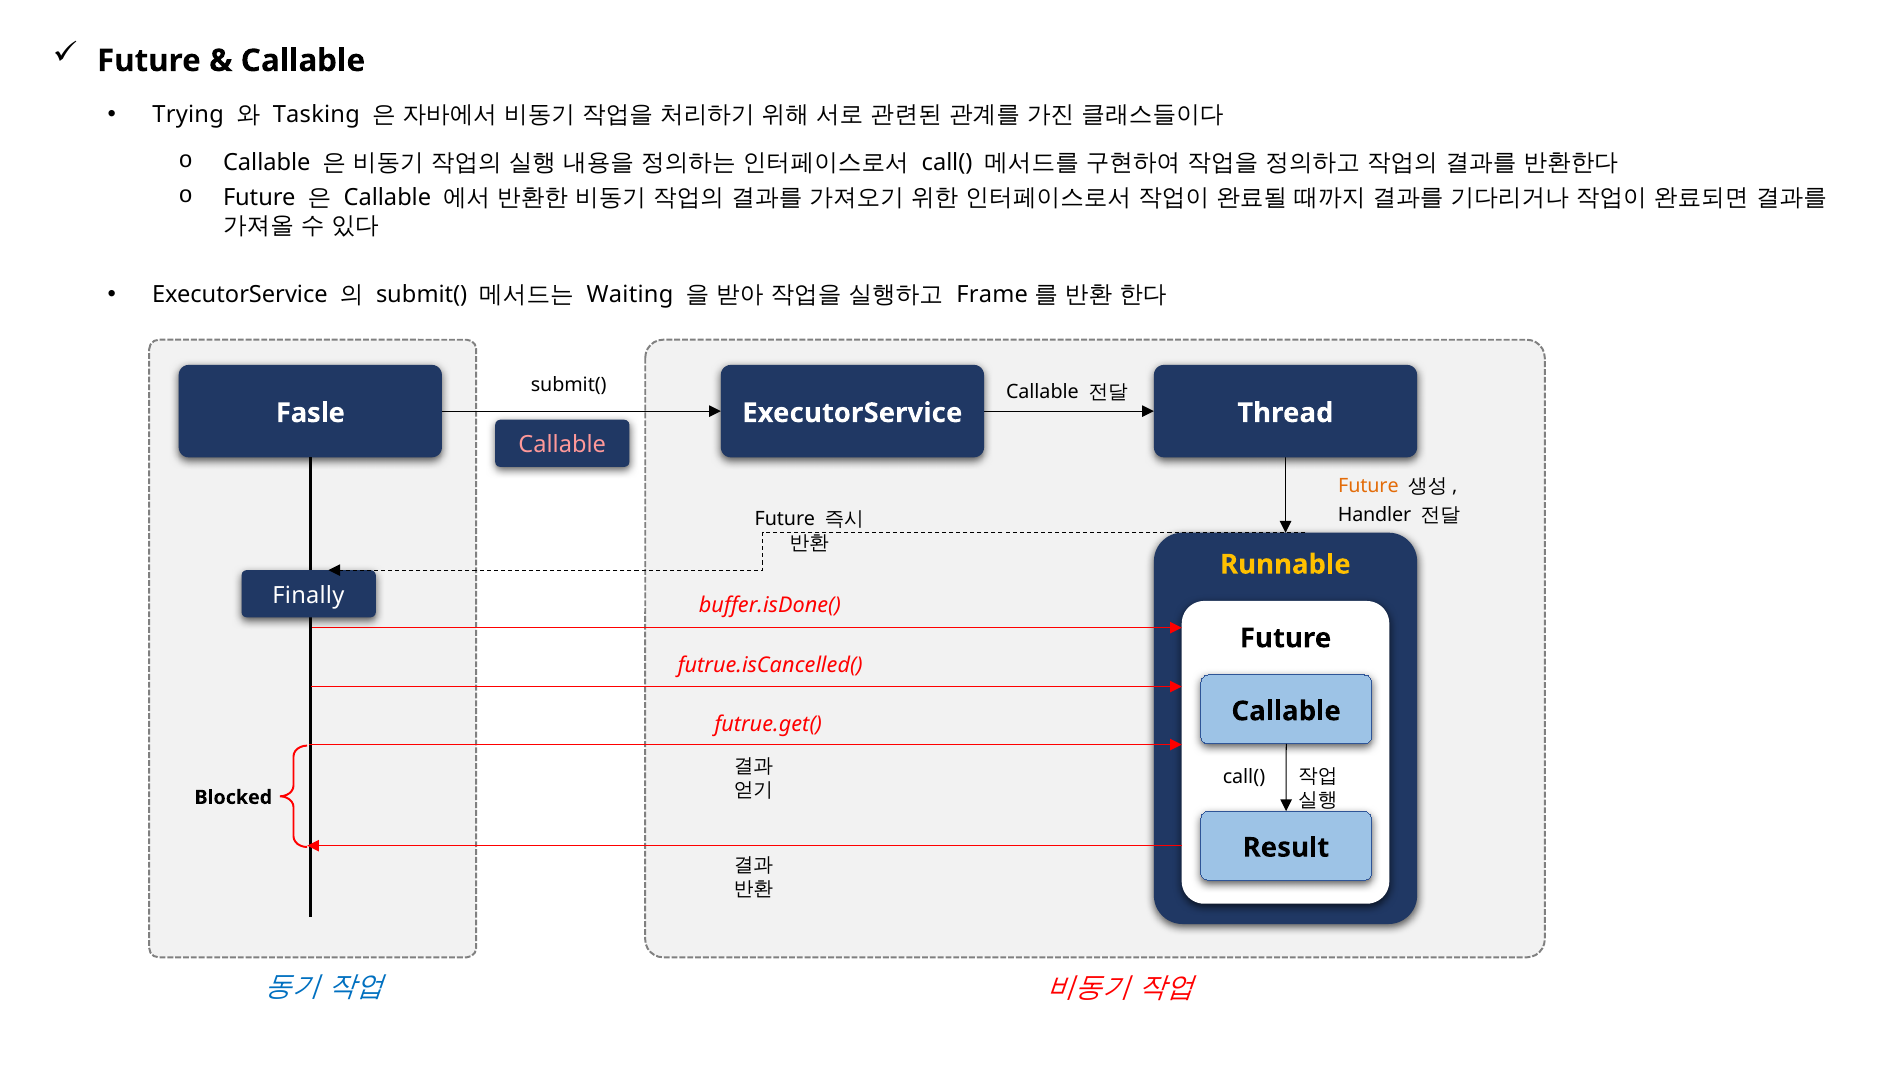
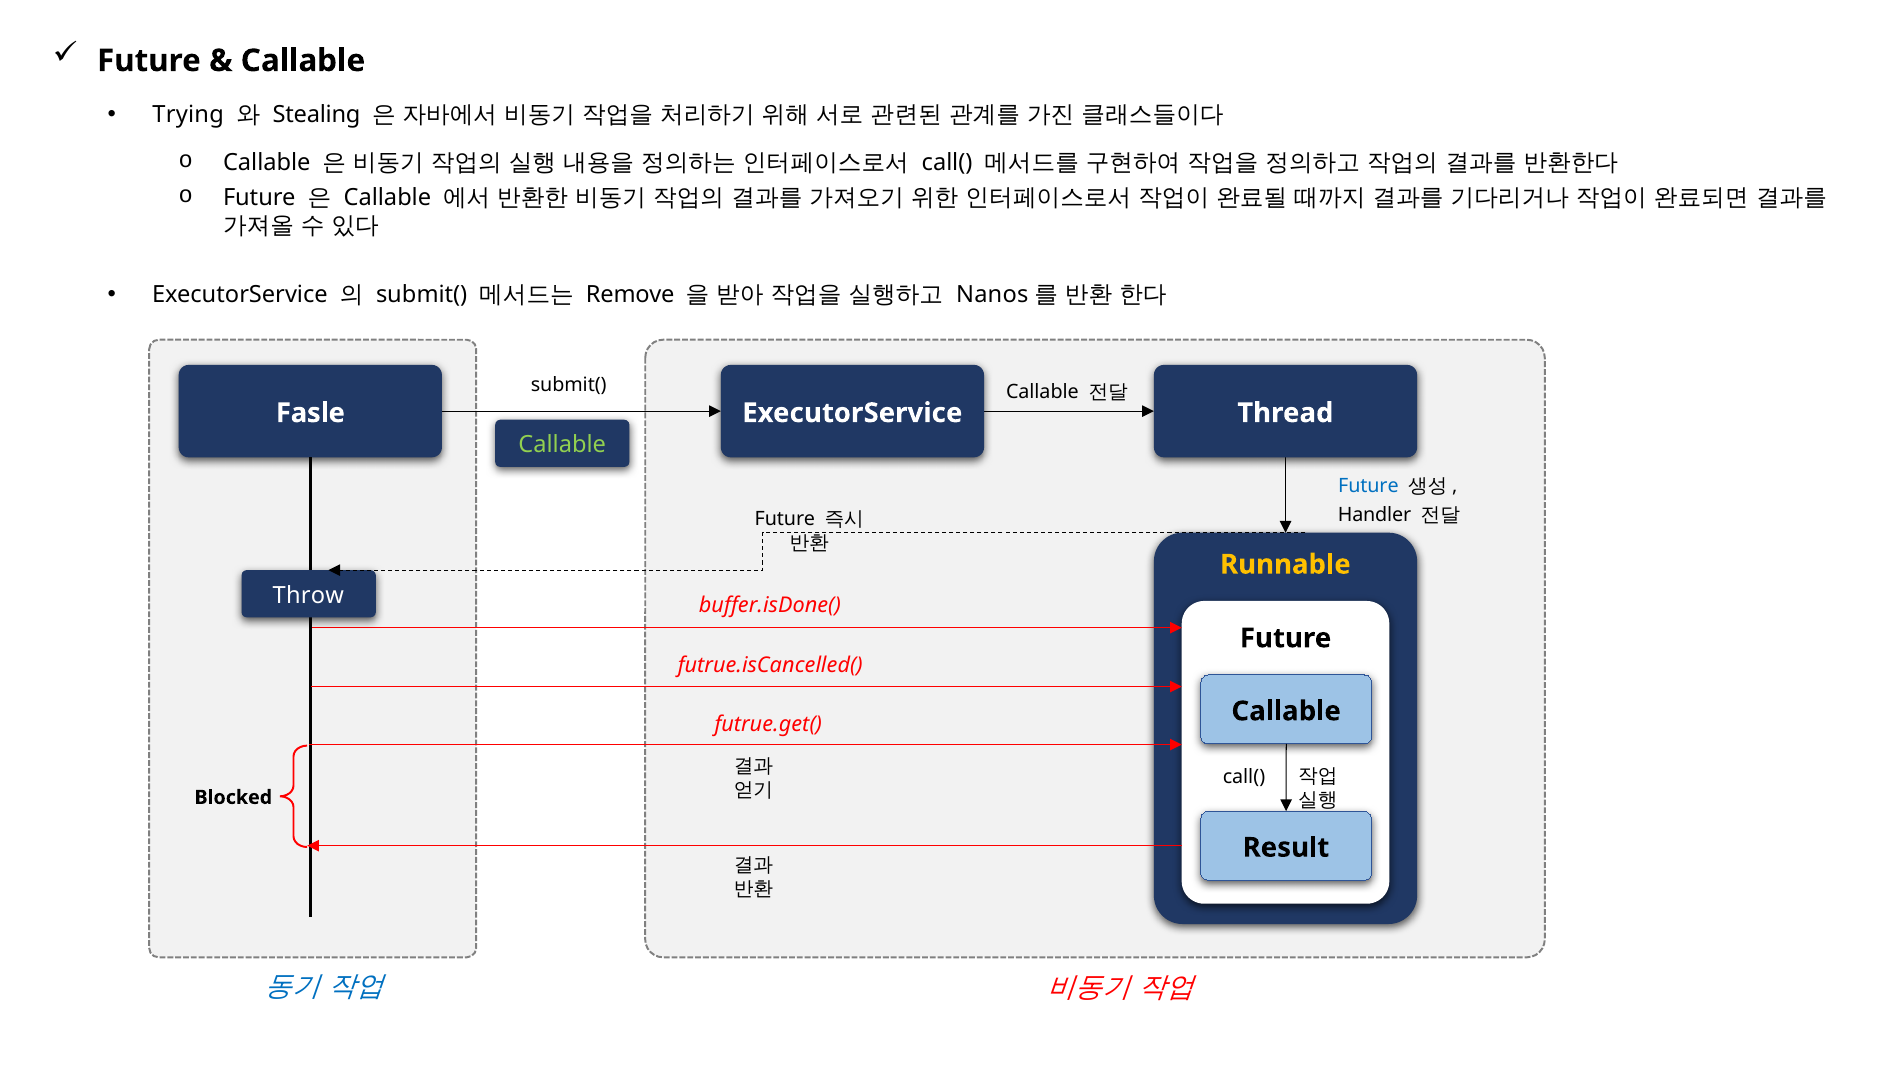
Tasking: Tasking -> Stealing (317, 115)
Waiting: Waiting -> Remove (630, 294)
Frame: Frame -> Nanos (992, 294)
Callable colour: pink -> light green (562, 445)
Future colour: orange -> blue (1368, 485)
Finally: Finally -> Throw (308, 595)
